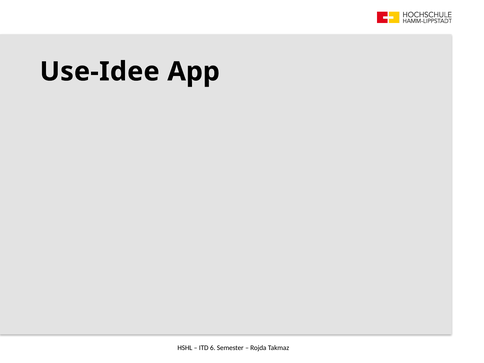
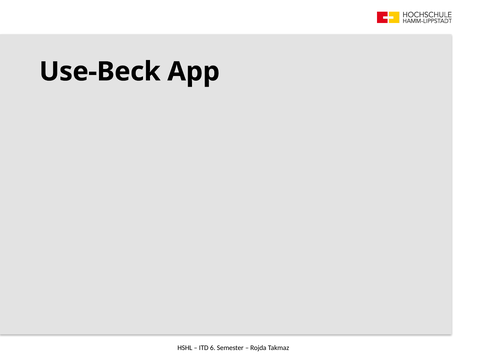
Use-Idee: Use-Idee -> Use-Beck (100, 72)
